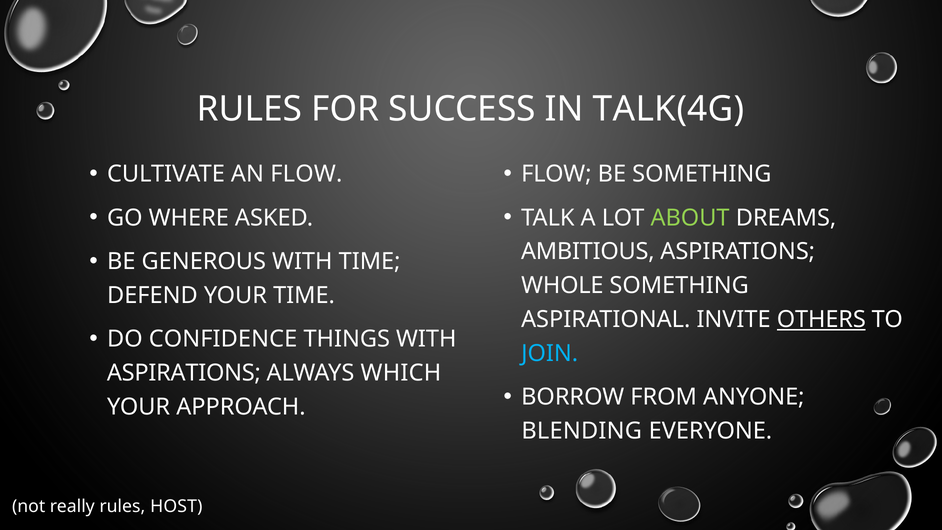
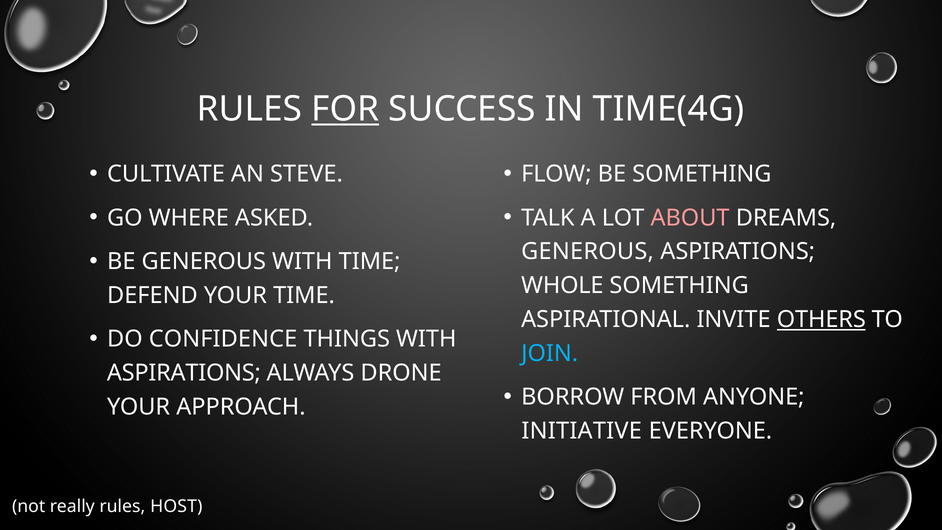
FOR underline: none -> present (345, 109)
TALK(4G: TALK(4G -> TIME(4G (669, 109)
AN FLOW: FLOW -> STEVE (306, 174)
ABOUT colour: light green -> pink (690, 218)
AMBITIOUS: AMBITIOUS -> GENEROUS (588, 252)
WHICH: WHICH -> DRONE (401, 373)
BLENDING: BLENDING -> INITIATIVE (582, 431)
